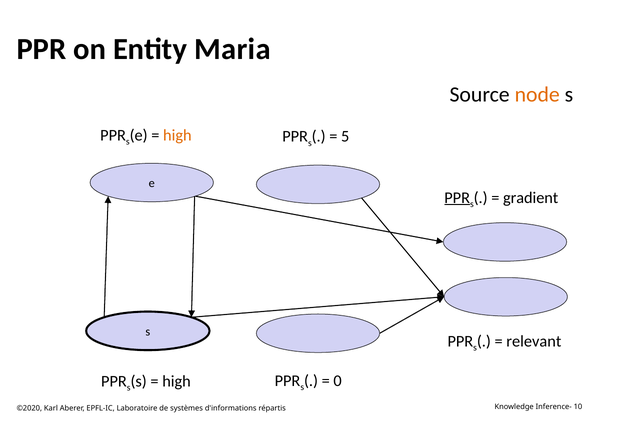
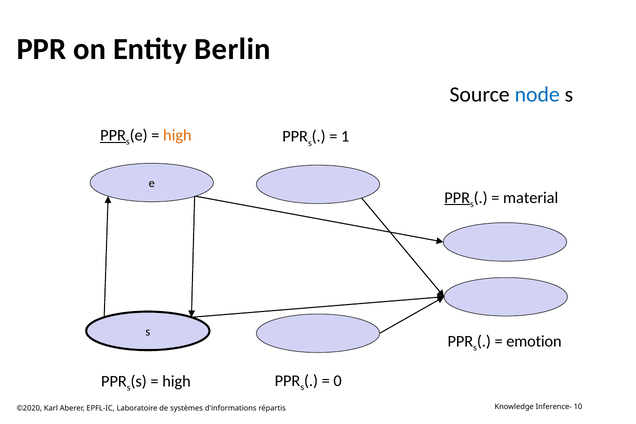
Maria: Maria -> Berlin (233, 49)
node colour: orange -> blue (537, 95)
PPR underline: none -> present (113, 135)
5: 5 -> 1 (345, 137)
gradient: gradient -> material (531, 198)
relevant: relevant -> emotion (534, 341)
